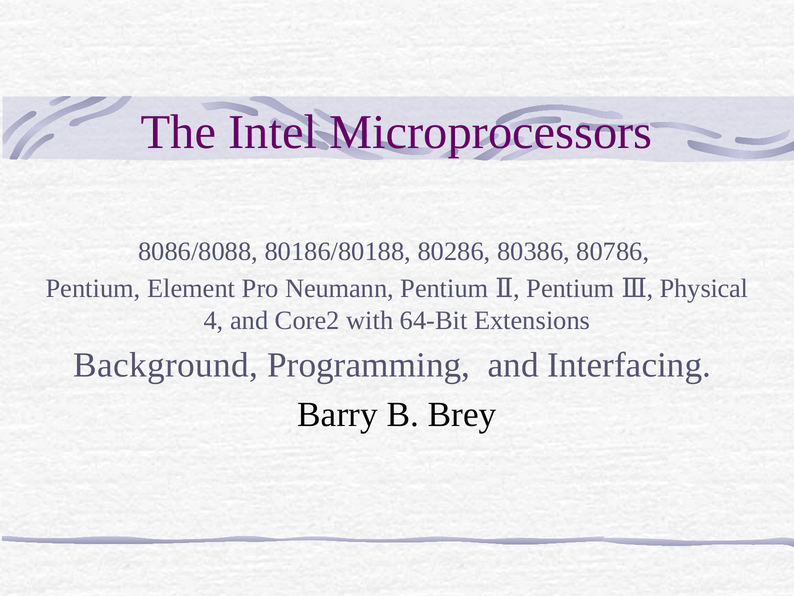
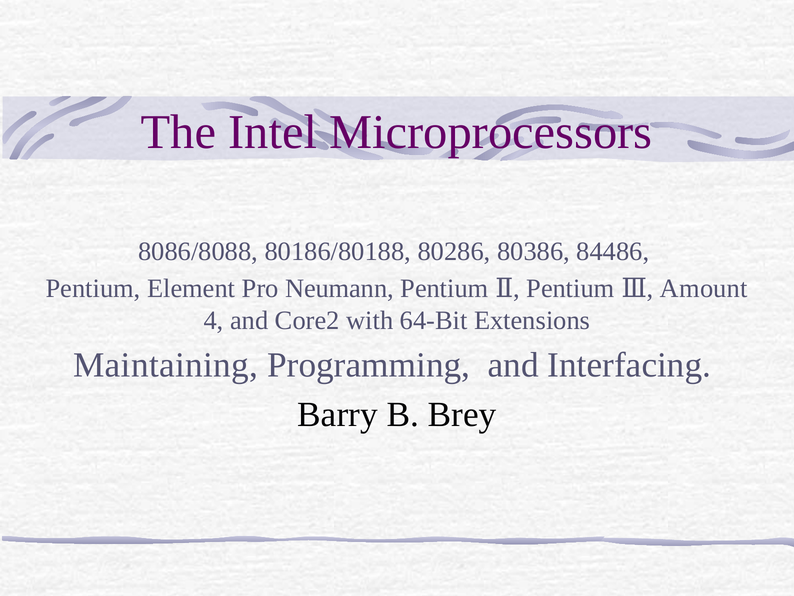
80786: 80786 -> 84486 (613, 251)
Physical: Physical -> Amount (704, 288)
Background: Background -> Maintaining (166, 365)
